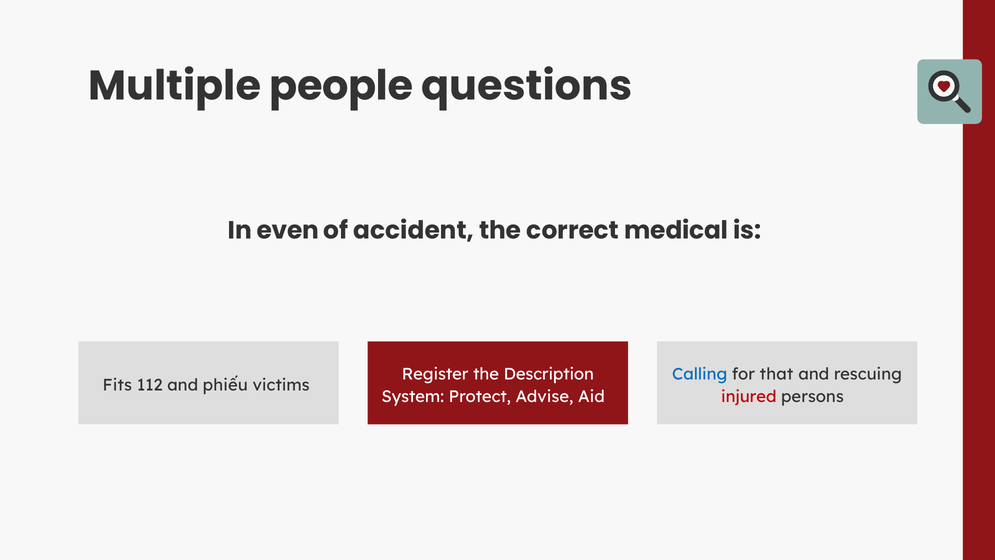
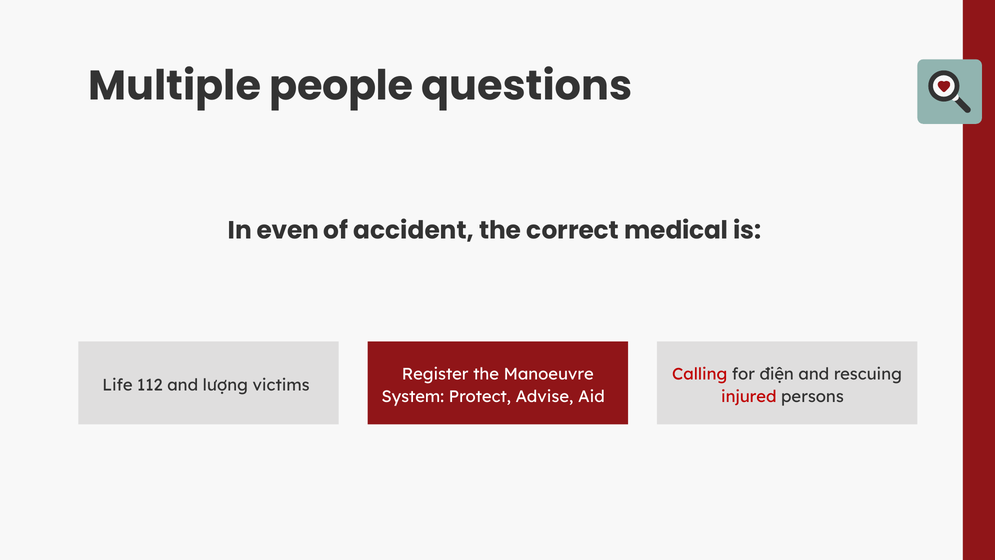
Description: Description -> Manoeuvre (549, 374)
Calling colour: blue -> red (700, 374)
that: that -> điện (777, 374)
Fits: Fits -> Life (117, 385)
phiếu: phiếu -> lượng (225, 385)
